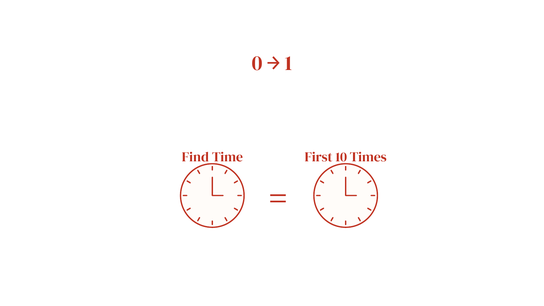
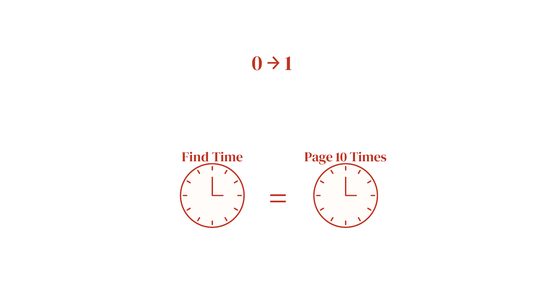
First: First -> Page (319, 157)
